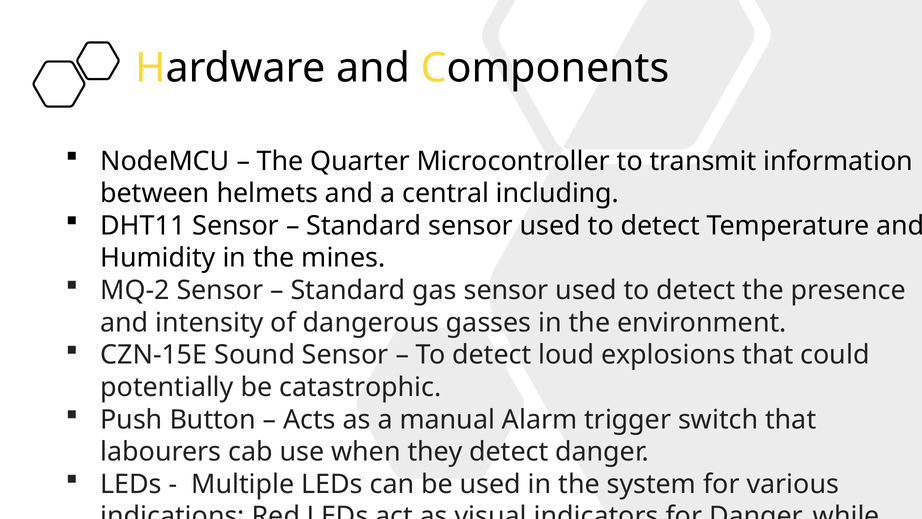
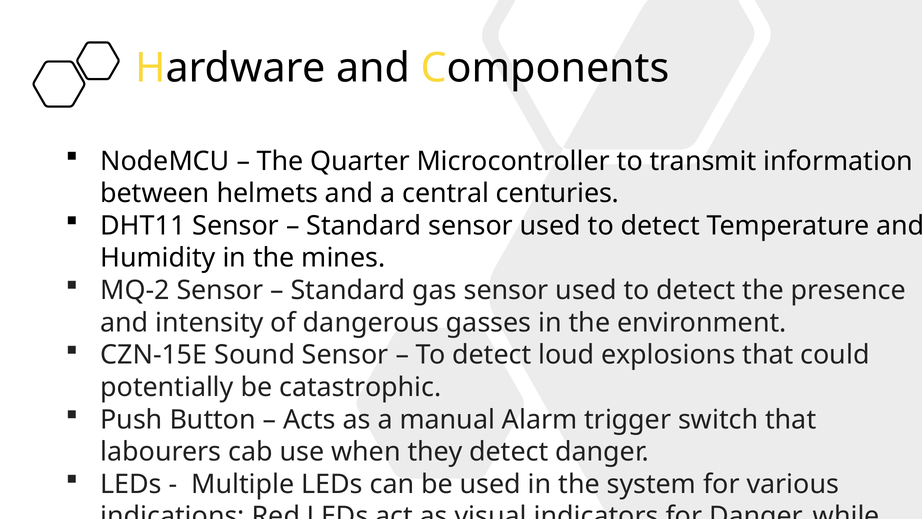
including: including -> centuries (558, 193)
